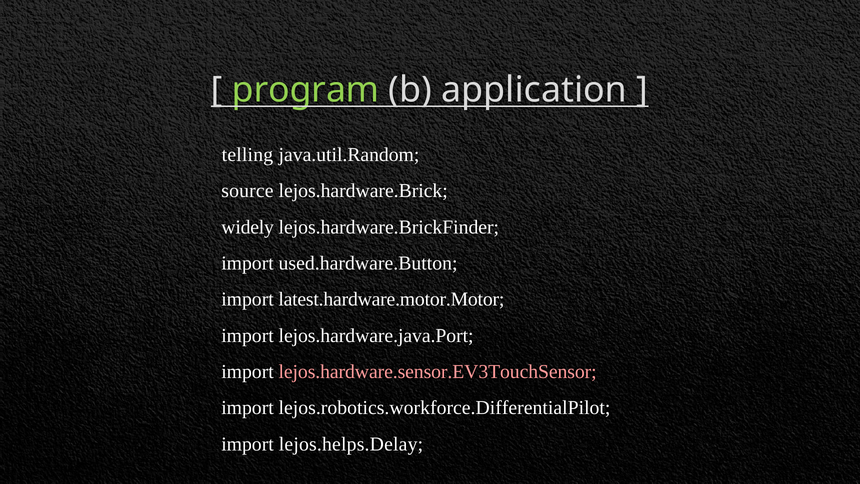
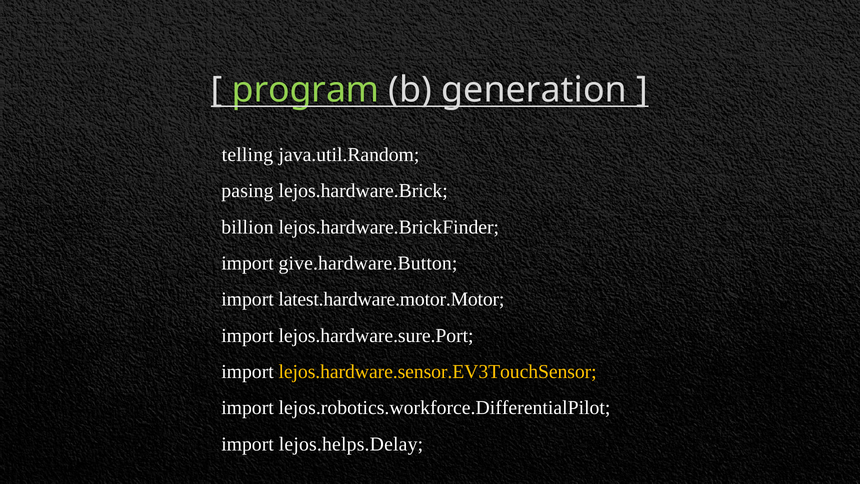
application: application -> generation (534, 90)
source: source -> pasing (247, 191)
widely: widely -> billion (247, 227)
used.hardware.Button: used.hardware.Button -> give.hardware.Button (368, 263)
lejos.hardware.java.Port: lejos.hardware.java.Port -> lejos.hardware.sure.Port (376, 335)
lejos.hardware.sensor.EV3TouchSensor colour: pink -> yellow (438, 372)
